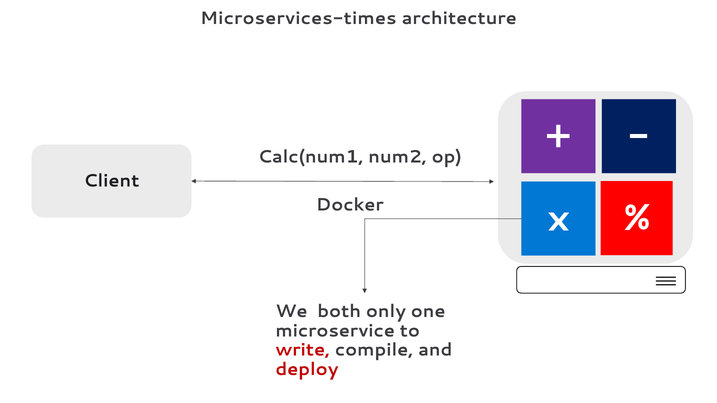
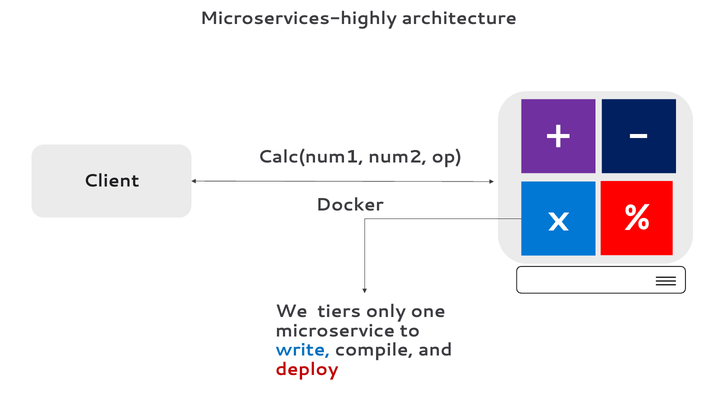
Microservices-times: Microservices-times -> Microservices-highly (298, 18)
both: both -> tiers (339, 312)
write colour: red -> blue (303, 350)
